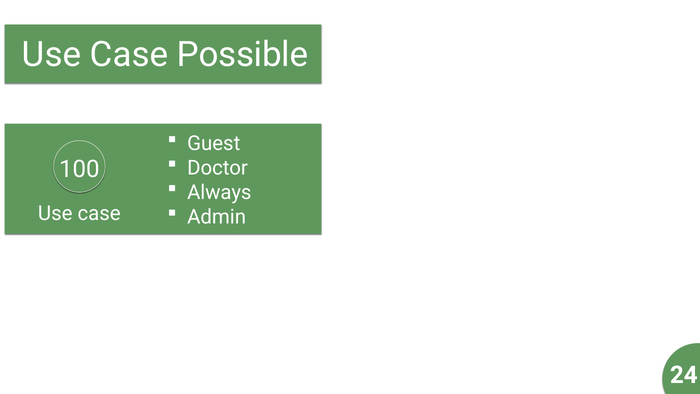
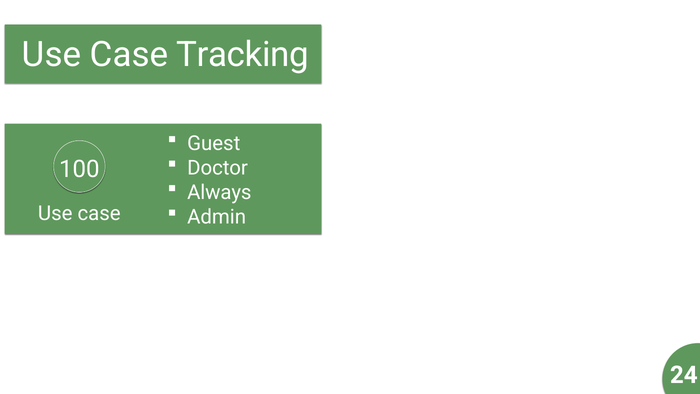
Possible: Possible -> Tracking (242, 55)
